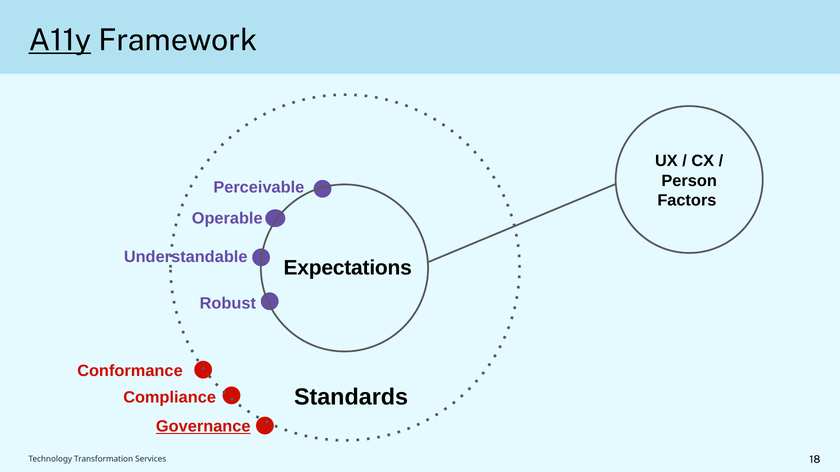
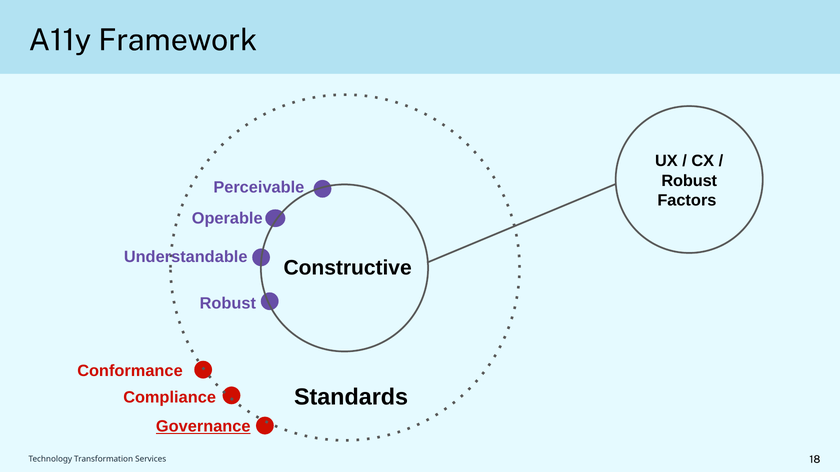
A11y underline: present -> none (60, 40)
Person: Person -> Robust (689, 181)
Expectations: Expectations -> Constructive (348, 268)
